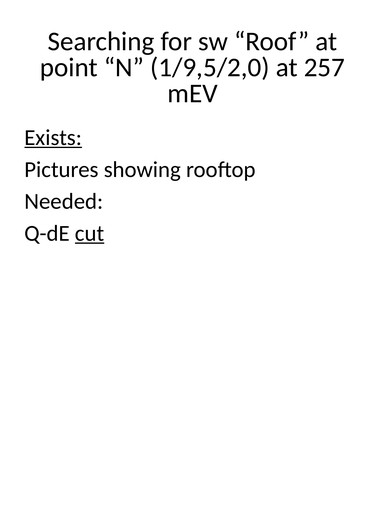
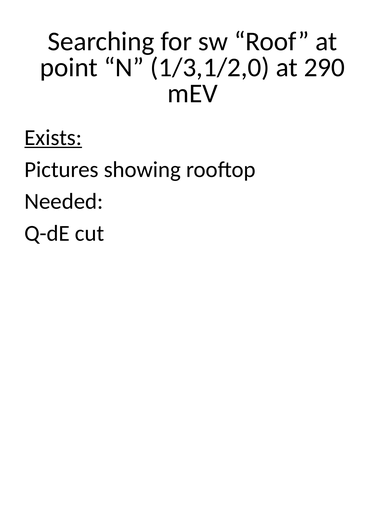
1/9,5/2,0: 1/9,5/2,0 -> 1/3,1/2,0 (210, 67)
257: 257 -> 290 (324, 67)
cut underline: present -> none (90, 233)
